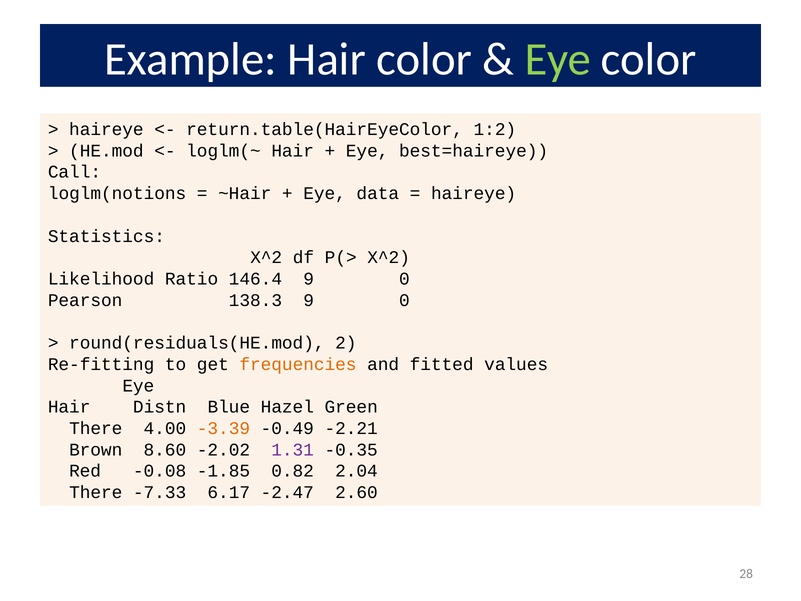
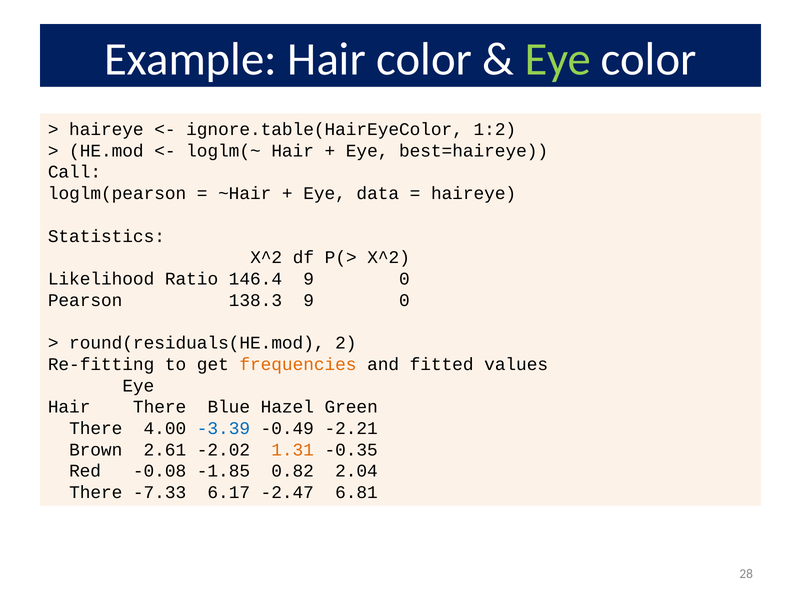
return.table(HairEyeColor: return.table(HairEyeColor -> ignore.table(HairEyeColor (325, 129)
loglm(notions: loglm(notions -> loglm(pearson (117, 193)
Hair Distn: Distn -> There (160, 407)
-3.39 colour: orange -> blue (223, 428)
8.60: 8.60 -> 2.61 (165, 450)
1.31 colour: purple -> orange (293, 450)
2.60: 2.60 -> 6.81 (356, 492)
